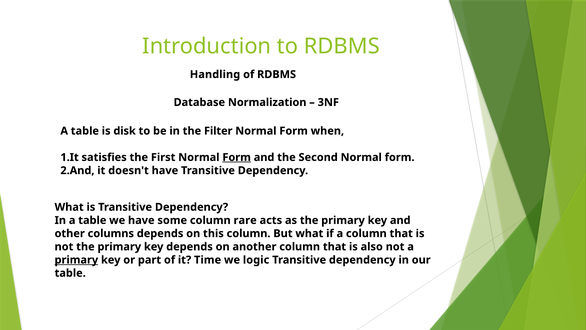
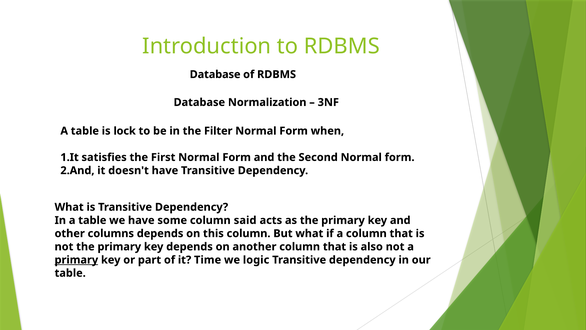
Handling: Handling -> Database (215, 74)
disk: disk -> lock (125, 131)
Form underline: present -> none (237, 157)
rare: rare -> said (245, 220)
